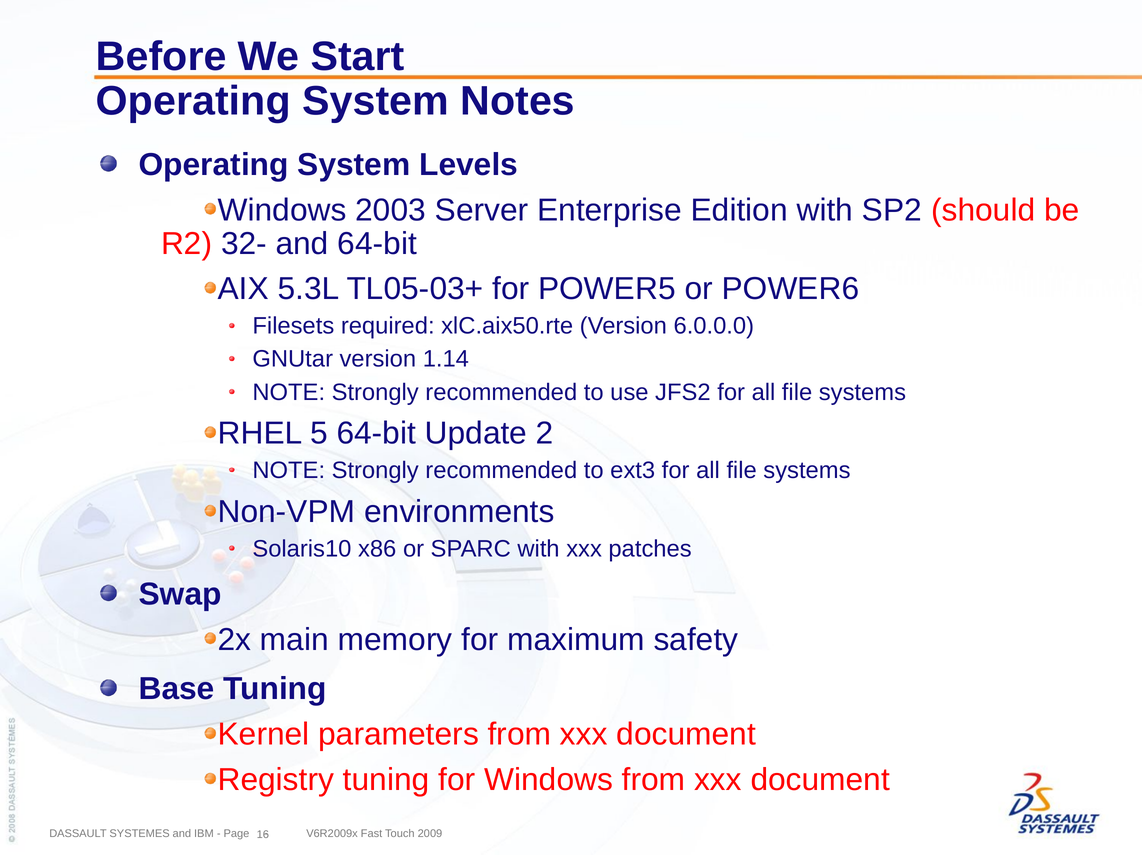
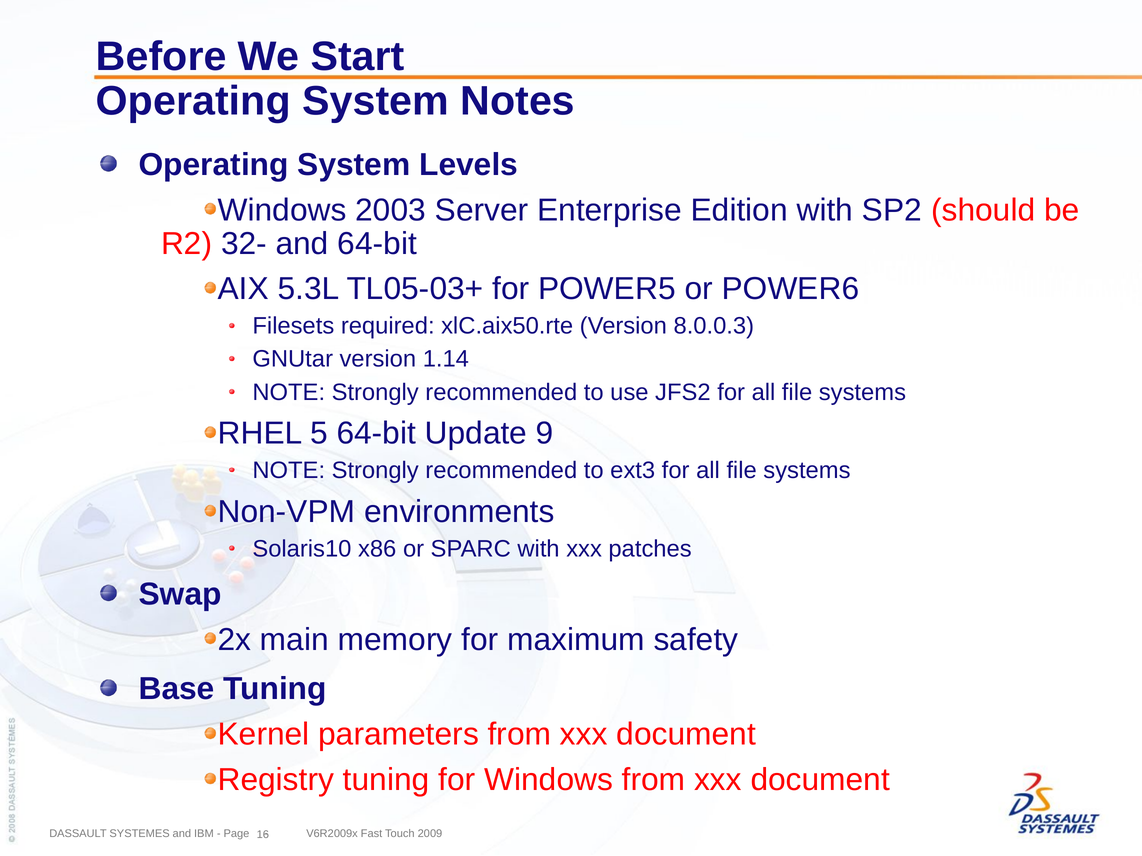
6.0.0.0: 6.0.0.0 -> 8.0.0.3 (714, 326)
2: 2 -> 9 (545, 434)
